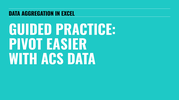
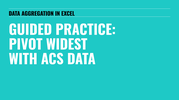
EASIER: EASIER -> WIDEST (67, 45)
